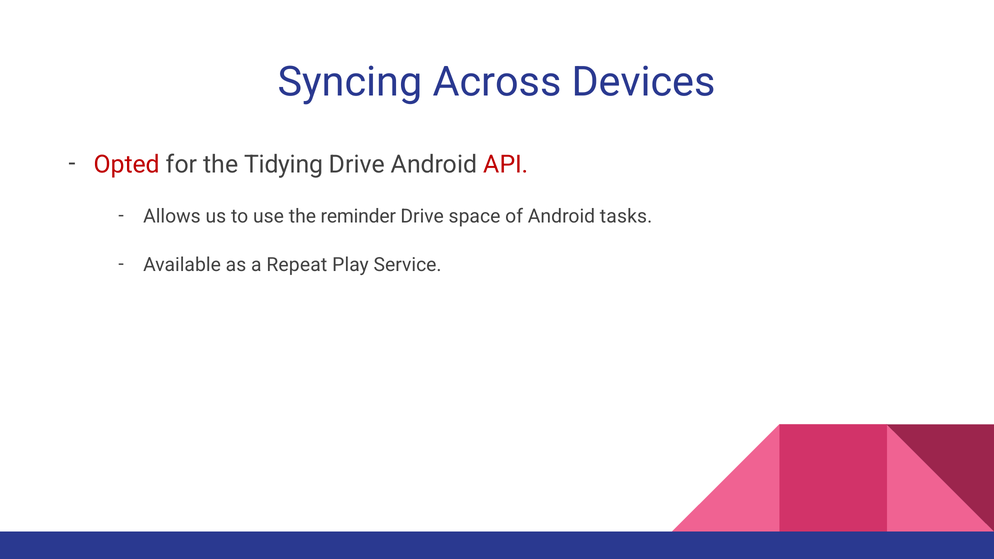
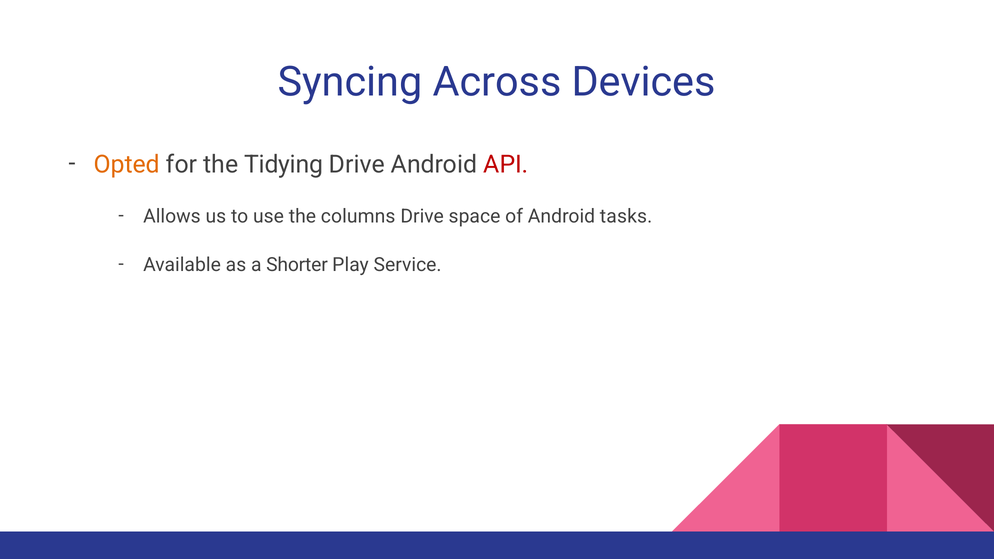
Opted colour: red -> orange (127, 165)
reminder: reminder -> columns (358, 216)
Repeat: Repeat -> Shorter (297, 265)
